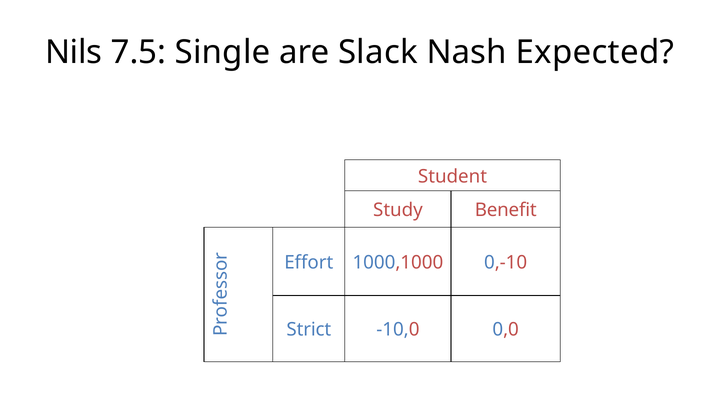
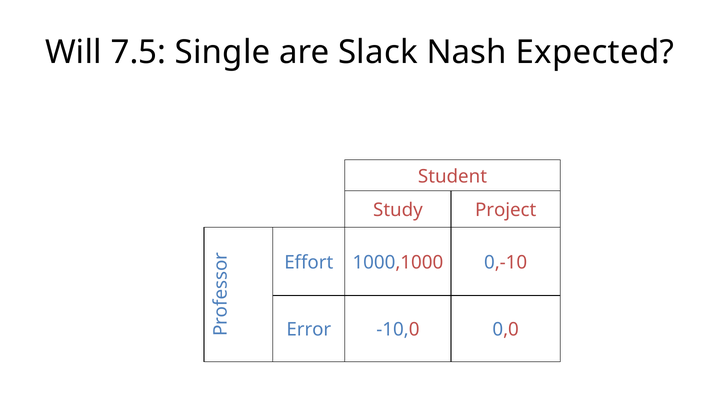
Nils: Nils -> Will (73, 52)
Benefit: Benefit -> Project (506, 210)
Strict: Strict -> Error (309, 329)
